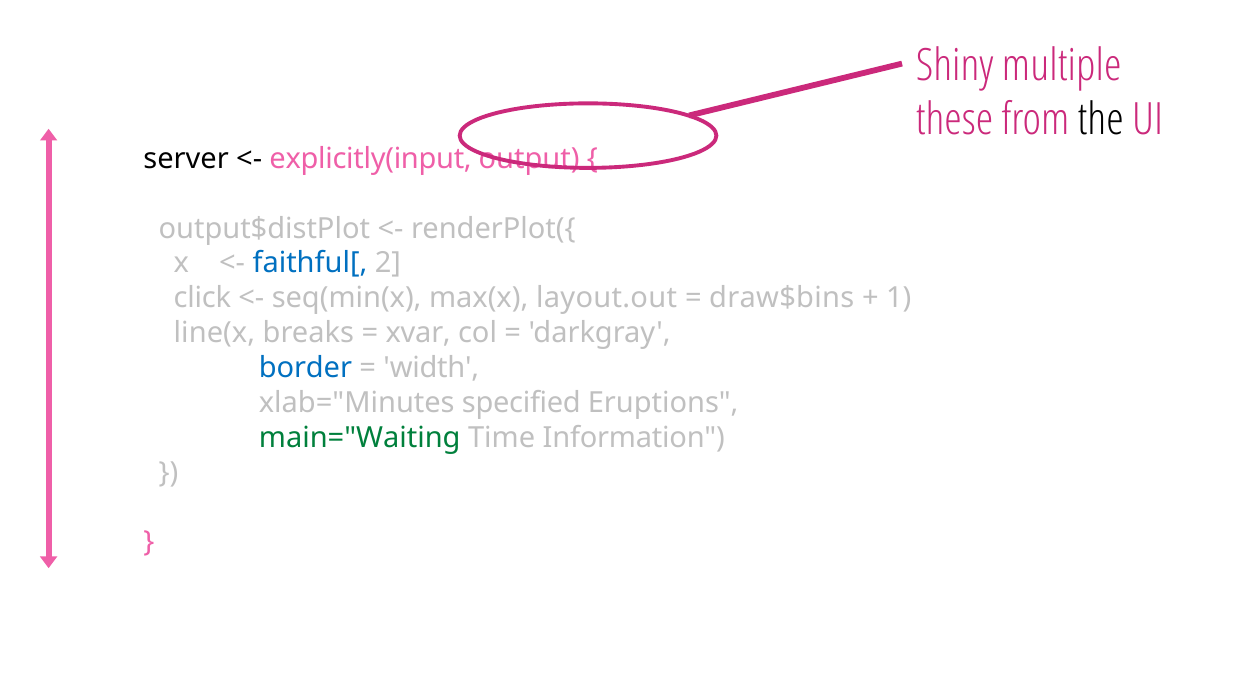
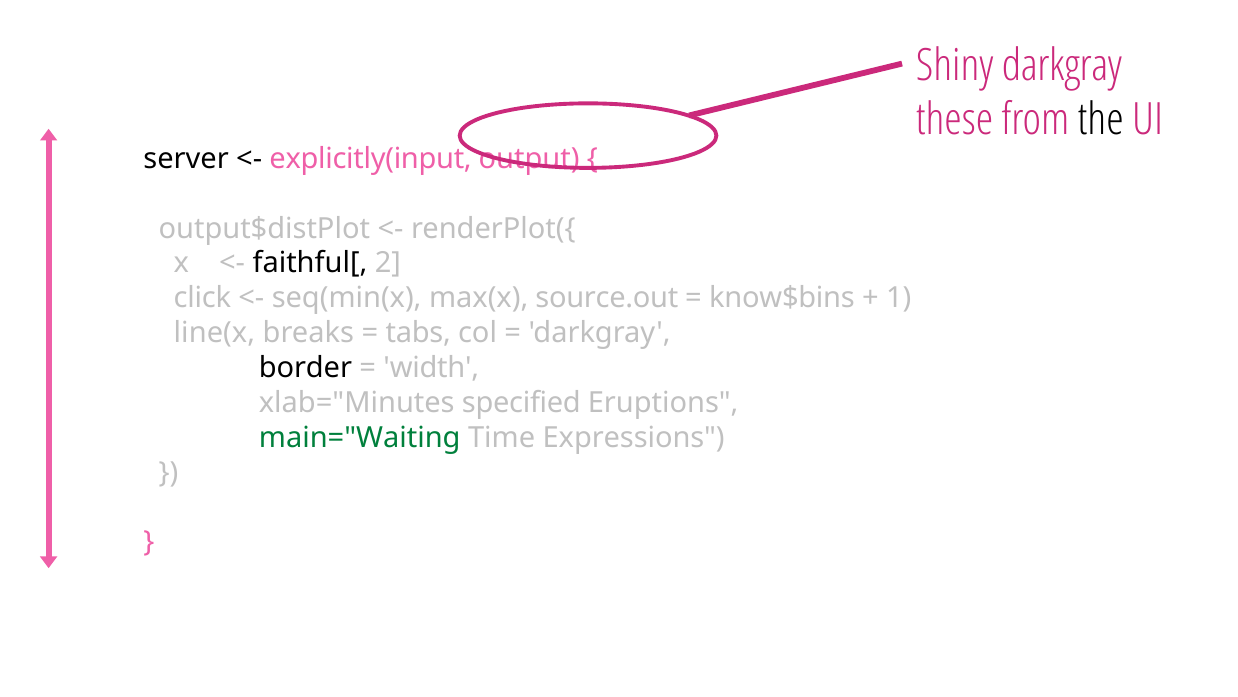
Shiny multiple: multiple -> darkgray (1062, 66)
faithful[ colour: blue -> black (310, 263)
layout.out: layout.out -> source.out (607, 298)
draw$bins: draw$bins -> know$bins (782, 298)
xvar: xvar -> tabs (418, 333)
border colour: blue -> black (305, 368)
Information: Information -> Expressions (634, 437)
